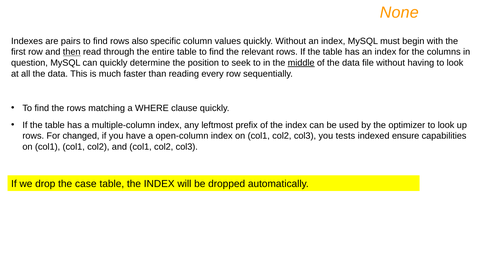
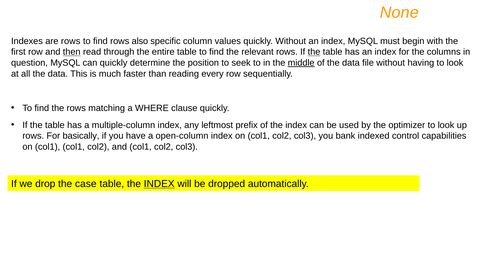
are pairs: pairs -> rows (71, 41)
the underline: none -> present (314, 52)
changed: changed -> basically (81, 136)
tests: tests -> bank (345, 136)
ensure: ensure -> control (406, 136)
INDEX underline: none -> present (159, 184)
